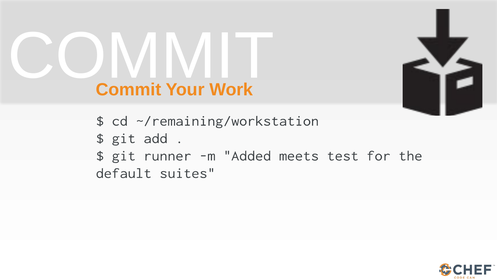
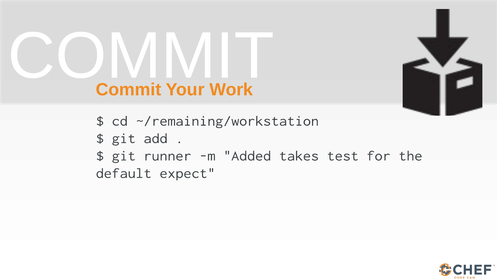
meets: meets -> takes (299, 155)
suites: suites -> expect (187, 173)
